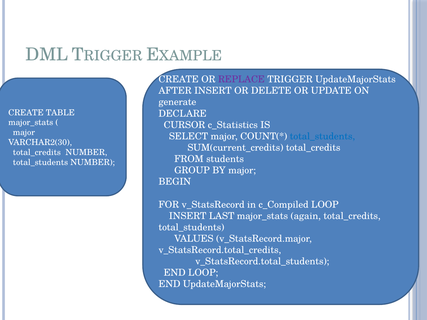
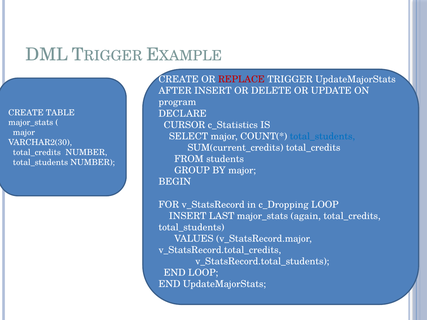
REPLACE colour: purple -> red (241, 80)
generate: generate -> program (177, 102)
c_Compiled: c_Compiled -> c_Dropping (284, 205)
